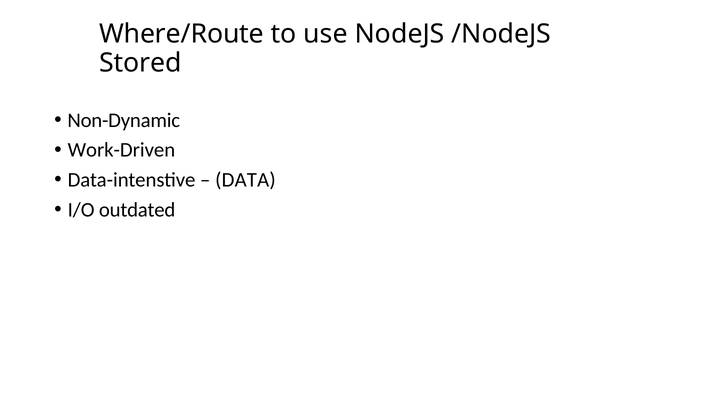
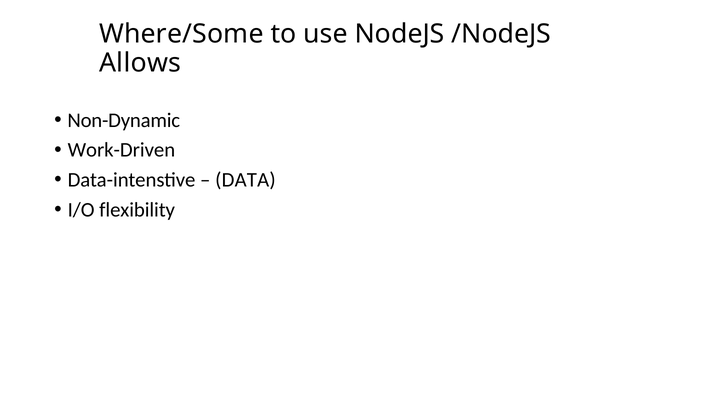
Where/Route: Where/Route -> Where/Some (181, 34)
Stored: Stored -> Allows (140, 63)
outdated: outdated -> flexibility (137, 210)
